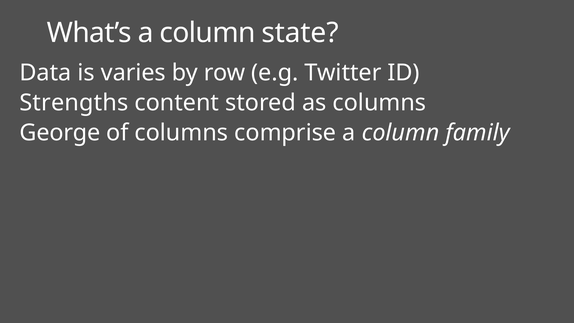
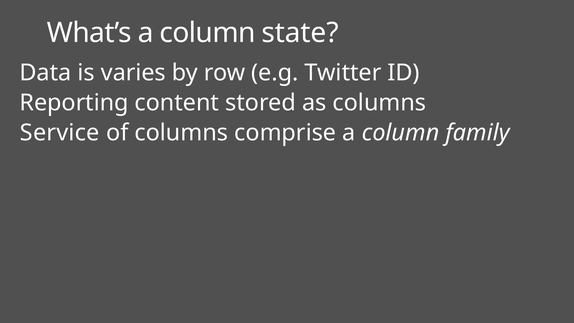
Strengths: Strengths -> Reporting (74, 103)
George: George -> Service (60, 133)
